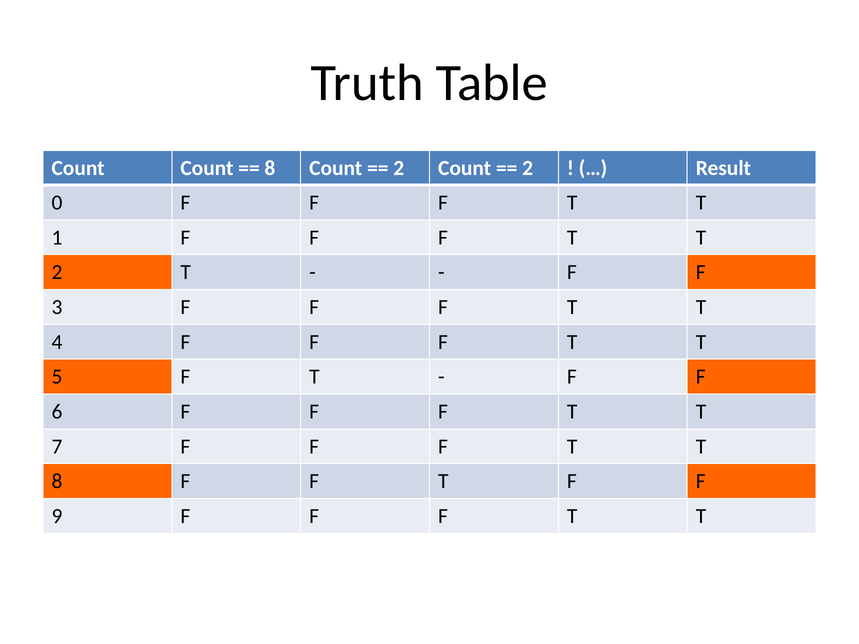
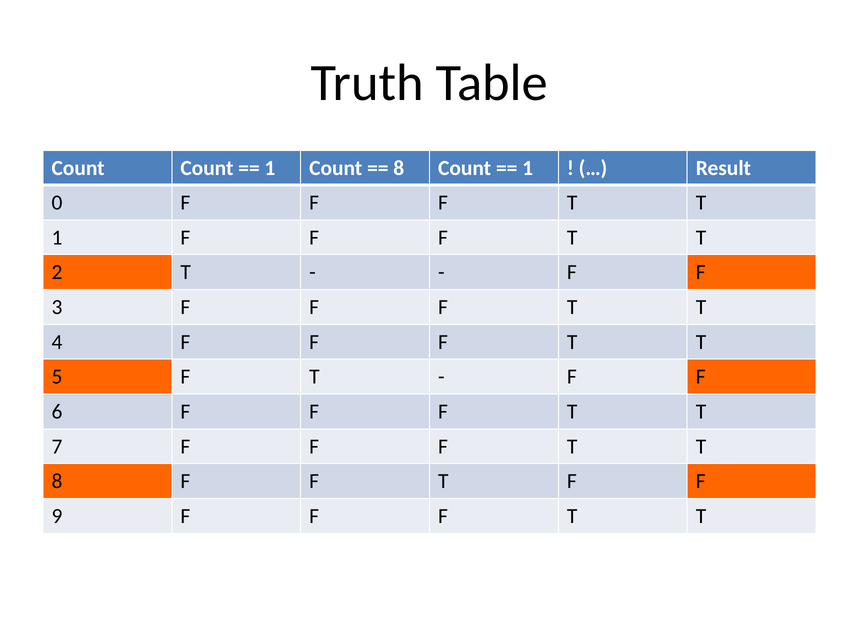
8: 8 -> 1 (270, 168)
2: 2 -> 8 (399, 168)
2: 2 -> 1 (528, 168)
